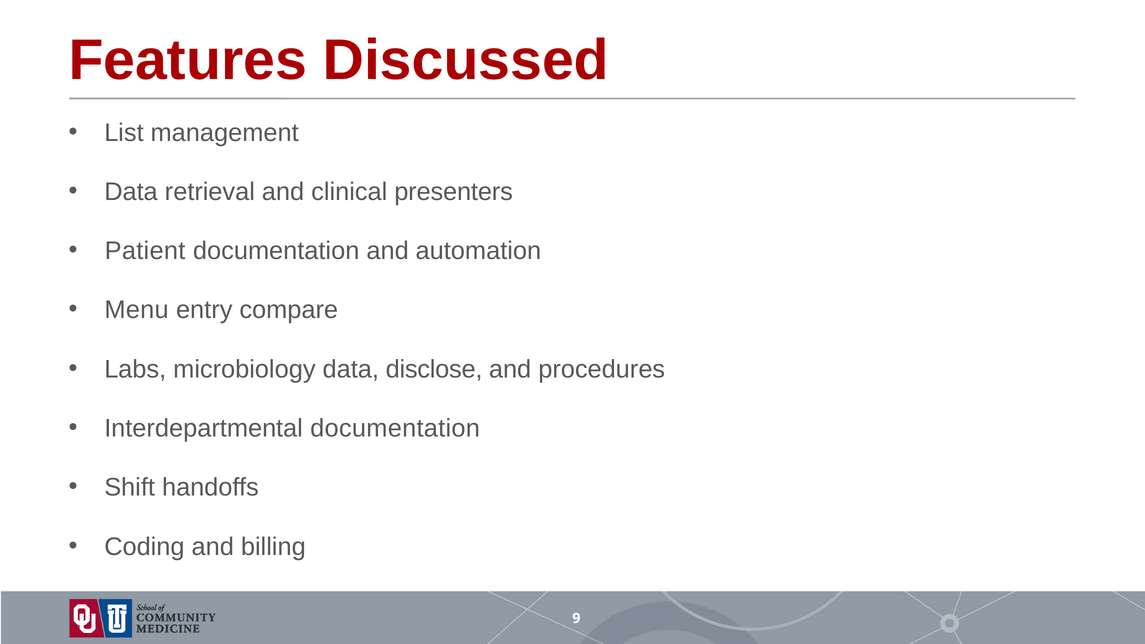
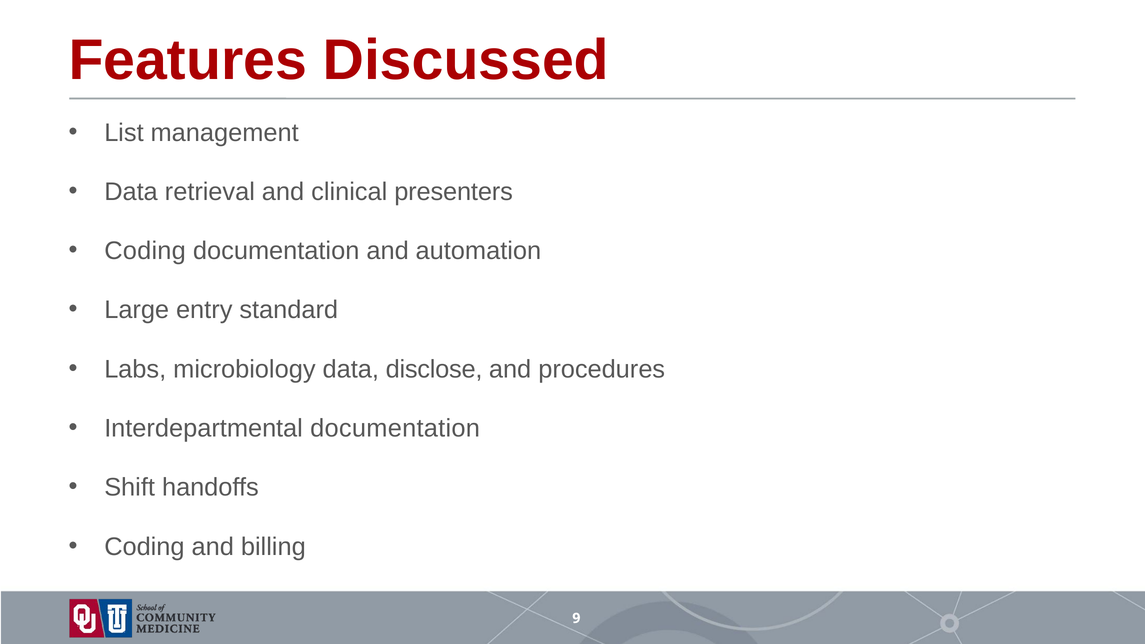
Patient: Patient -> Coding (145, 251)
Menu: Menu -> Large (137, 310)
compare: compare -> standard (289, 310)
